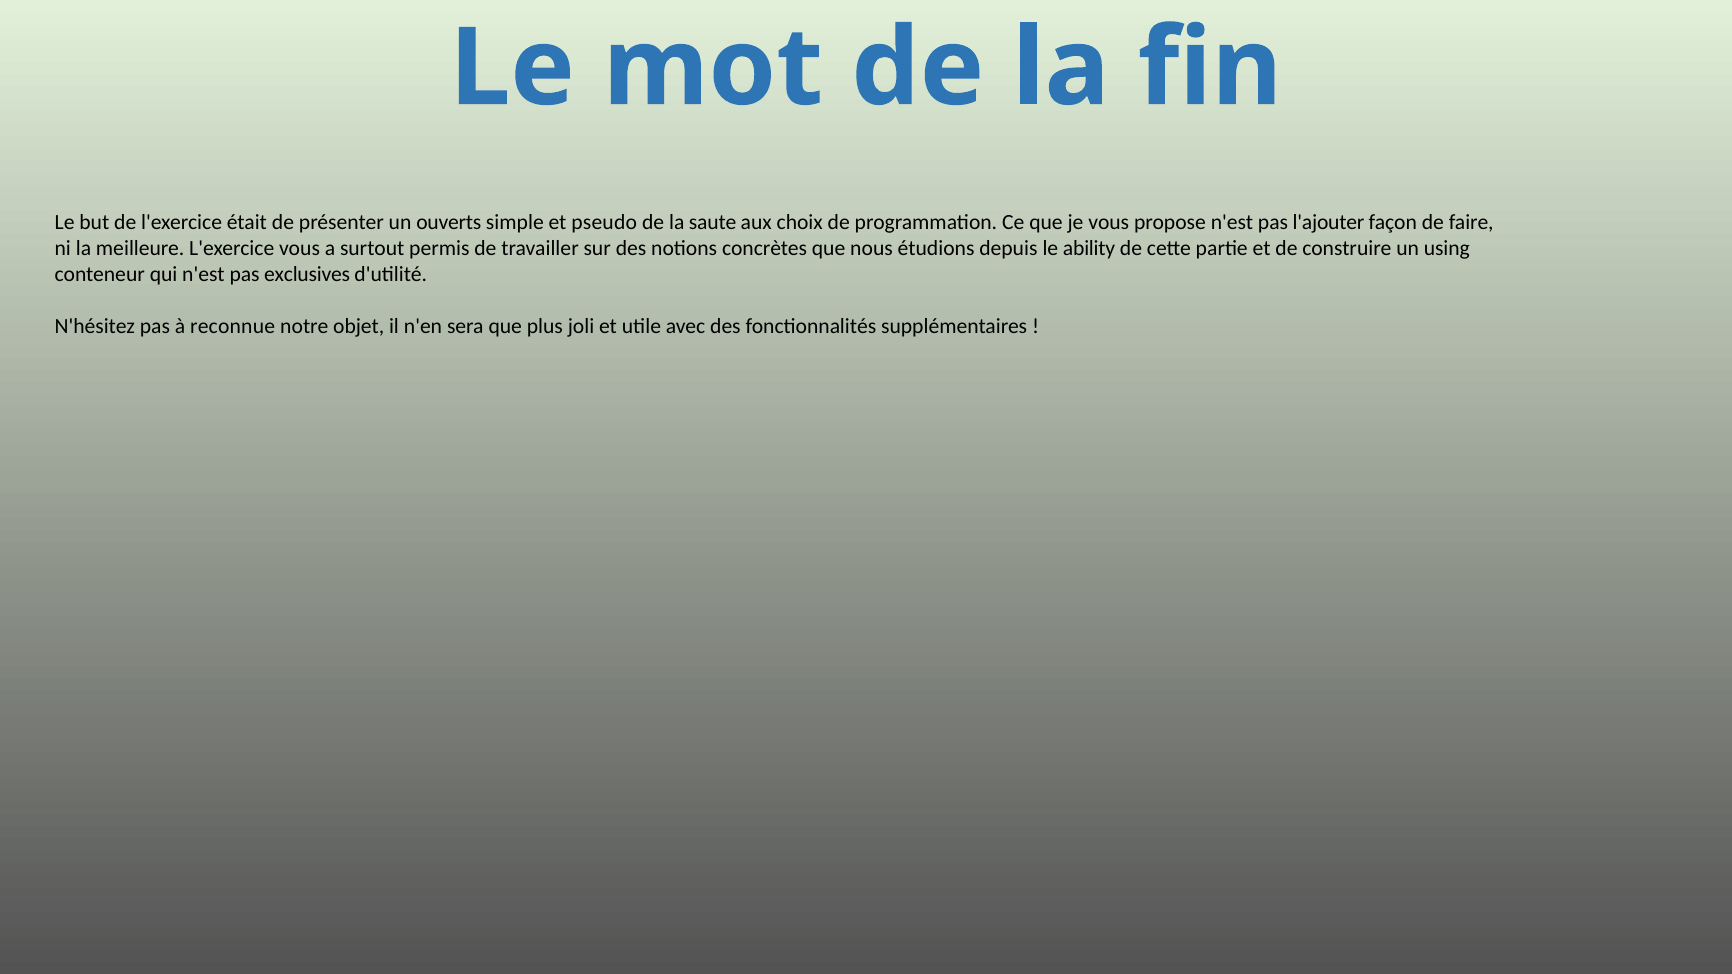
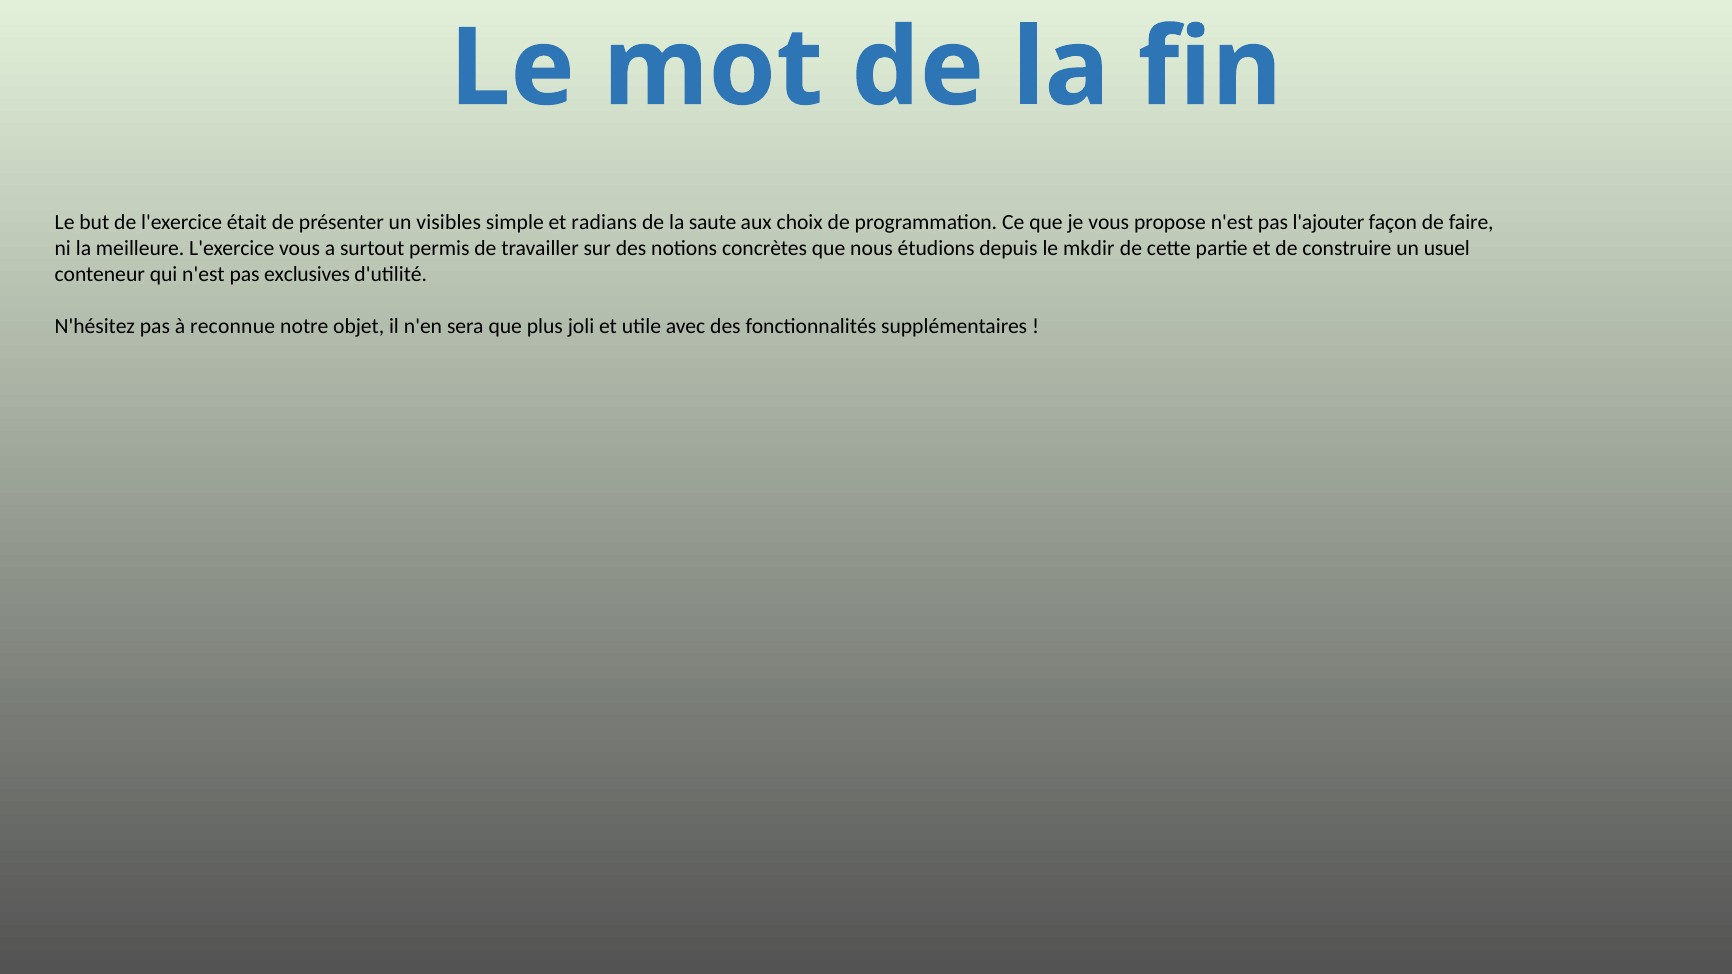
ouverts: ouverts -> visibles (449, 222)
pseudo: pseudo -> radians (604, 222)
ability: ability -> mkdir (1089, 248)
using: using -> usuel (1447, 248)
